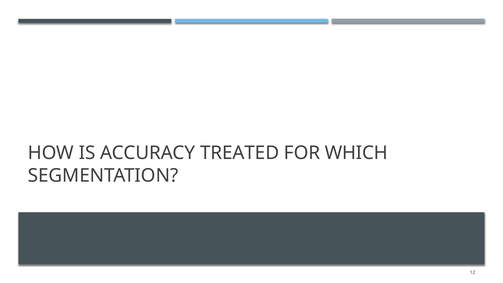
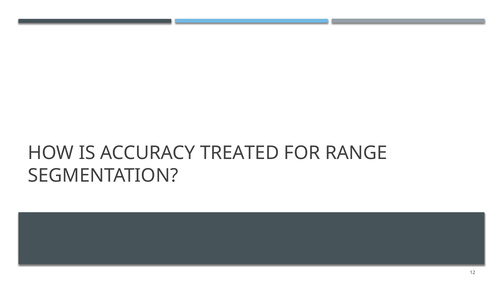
WHICH: WHICH -> RANGE (356, 153)
